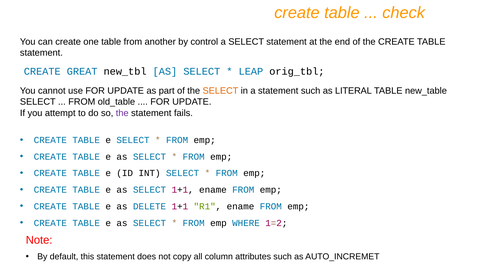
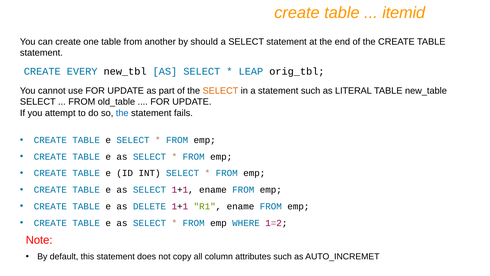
check: check -> itemid (404, 13)
control: control -> should (204, 42)
GREAT: GREAT -> EVERY (82, 71)
the colour: purple -> blue (122, 113)
